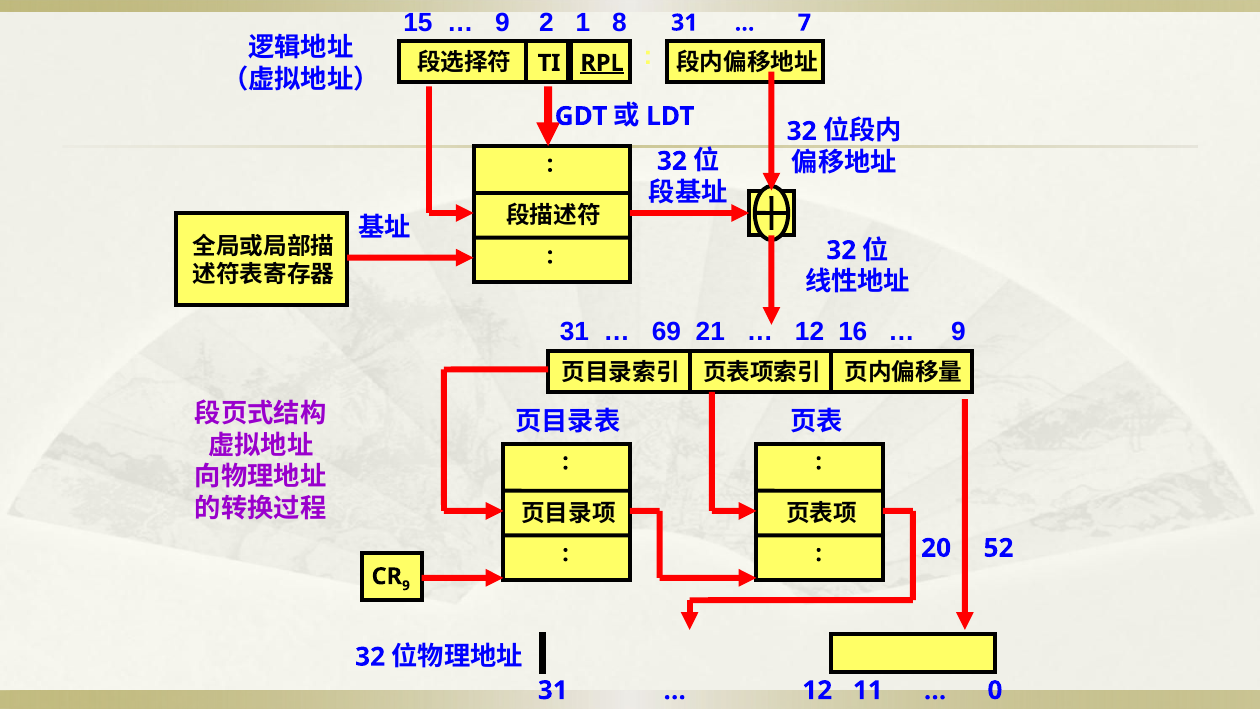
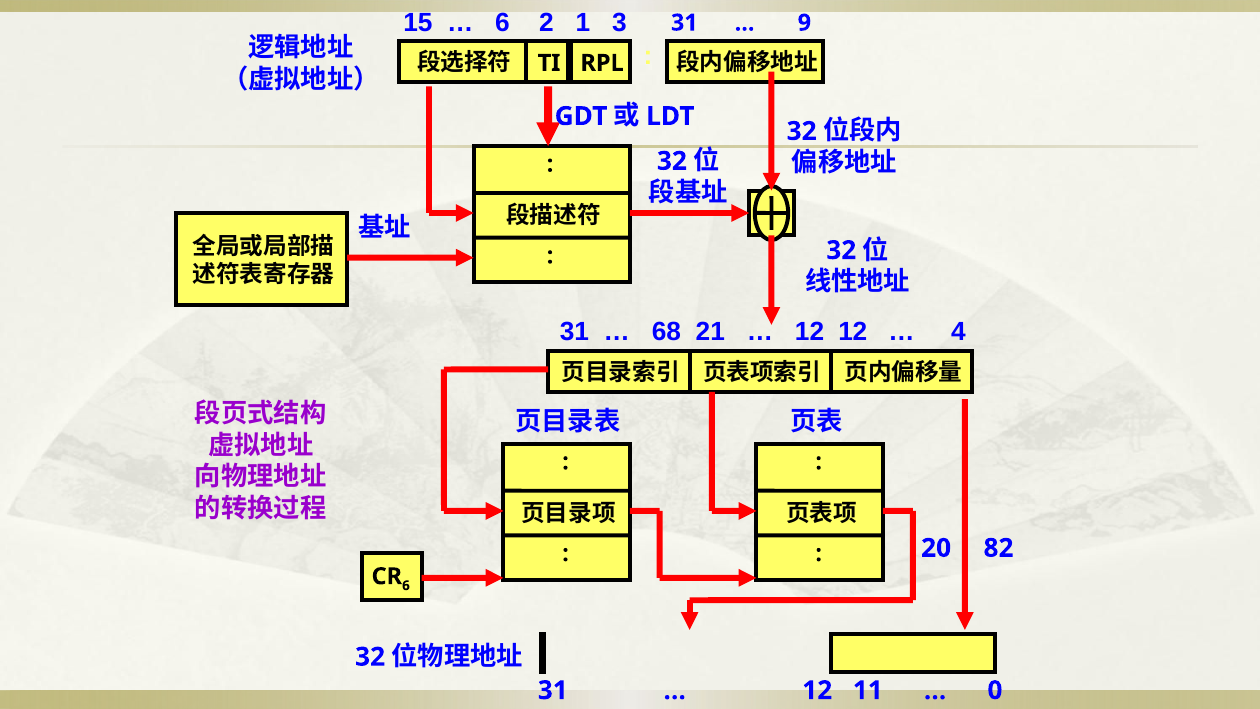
9: 9 -> 6 (502, 22)
8: 8 -> 3 (619, 22)
7: 7 -> 9 (804, 23)
RPL underline: present -> none (602, 63)
69: 69 -> 68 (666, 332)
12 16: 16 -> 12 (853, 332)
9: 9 -> 4 (958, 332)
52: 52 -> 82 (999, 548)
9: 9 -> 6 (406, 585)
